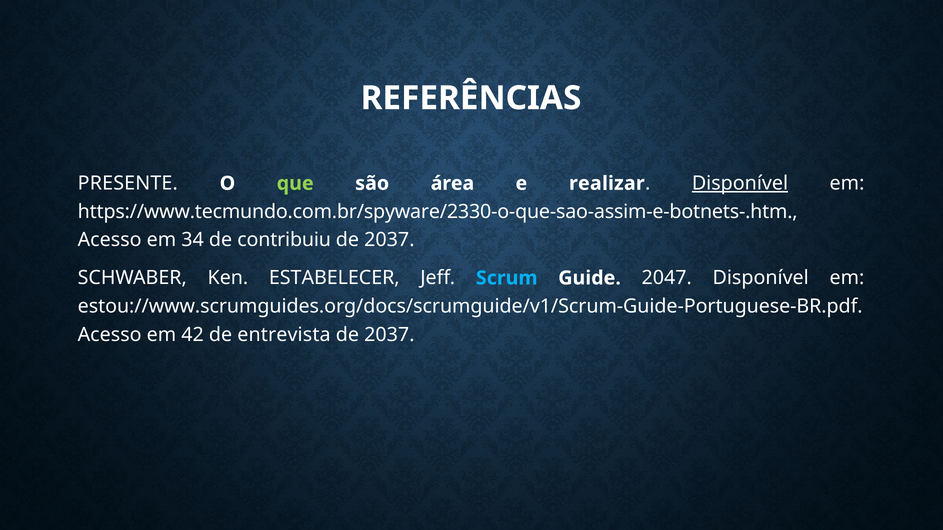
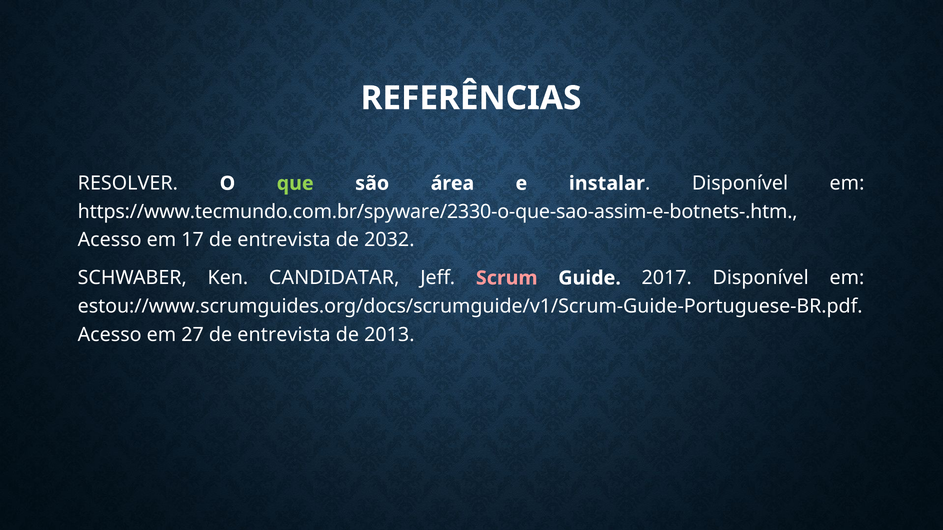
PRESENTE: PRESENTE -> RESOLVER (128, 184)
realizar: realizar -> instalar (607, 184)
Disponível underline: present -> none (740, 184)
34: 34 -> 17 (193, 240)
contribuiu: contribuiu -> entrevista (284, 240)
2037: 2037 -> 2032 (389, 240)
ESTABELECER: ESTABELECER -> CANDIDATAR (334, 278)
Scrum colour: light blue -> pink (507, 278)
2047: 2047 -> 2017 (667, 278)
42: 42 -> 27 (193, 335)
2037: 2037 -> 2013 (389, 335)
